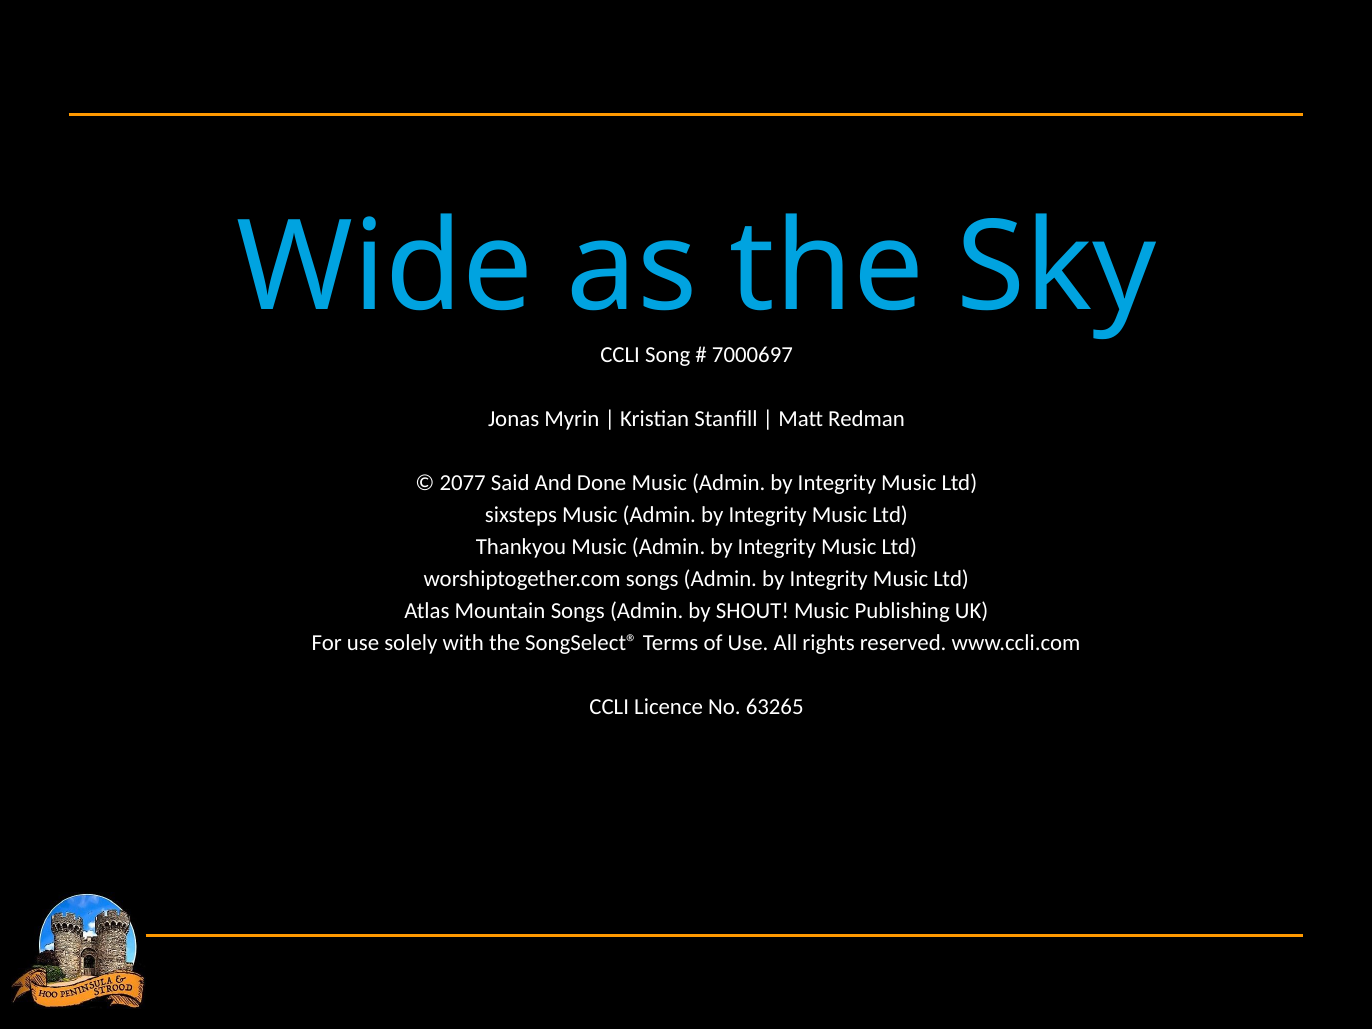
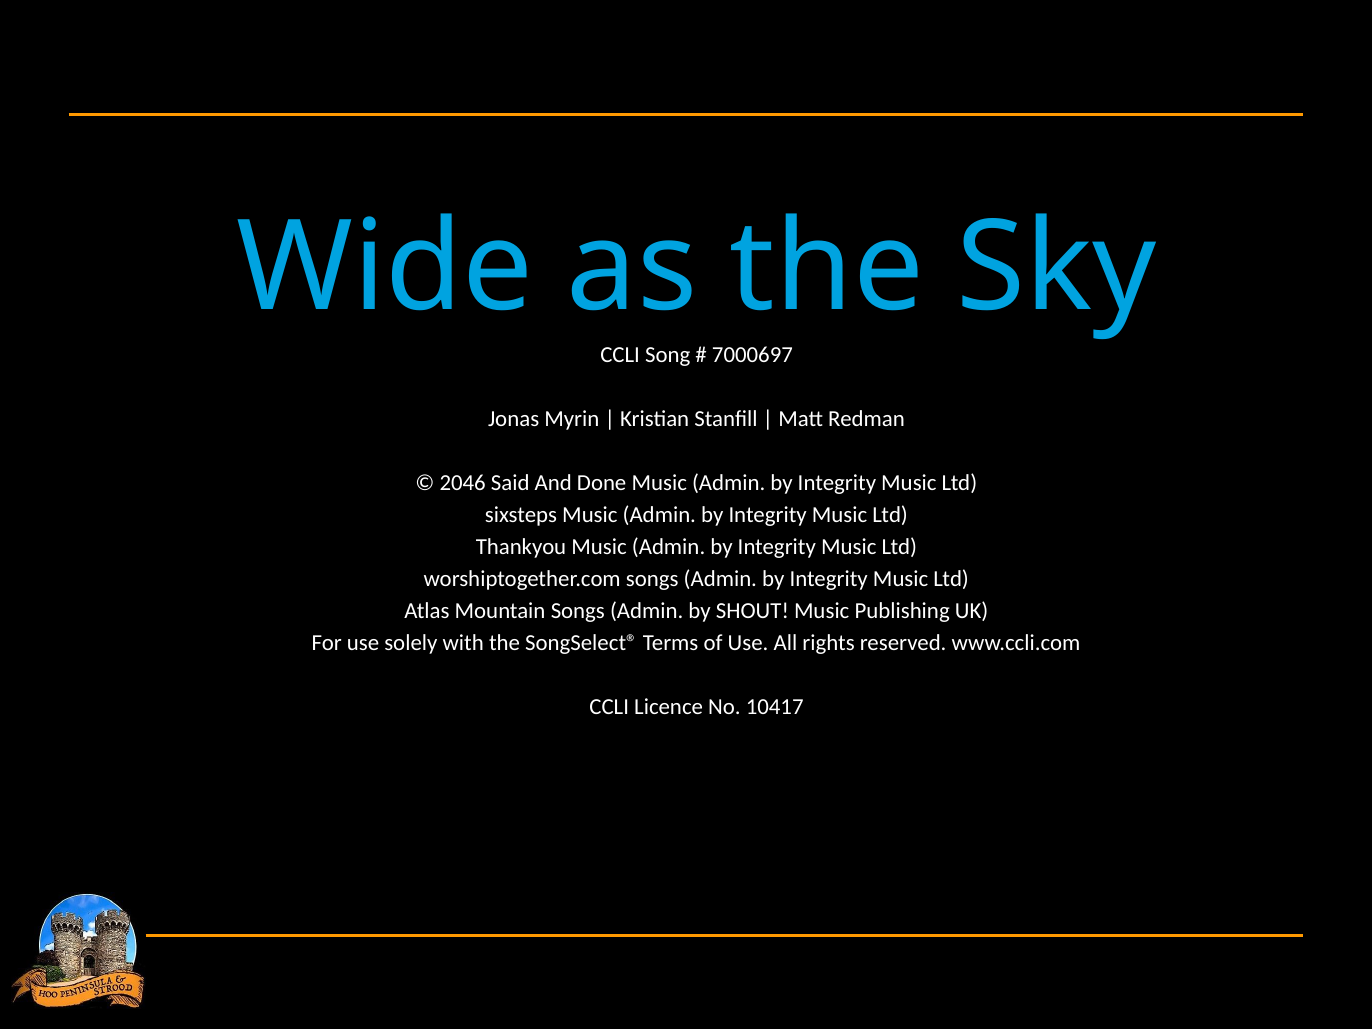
2077: 2077 -> 2046 (463, 483)
63265: 63265 -> 10417 (775, 707)
